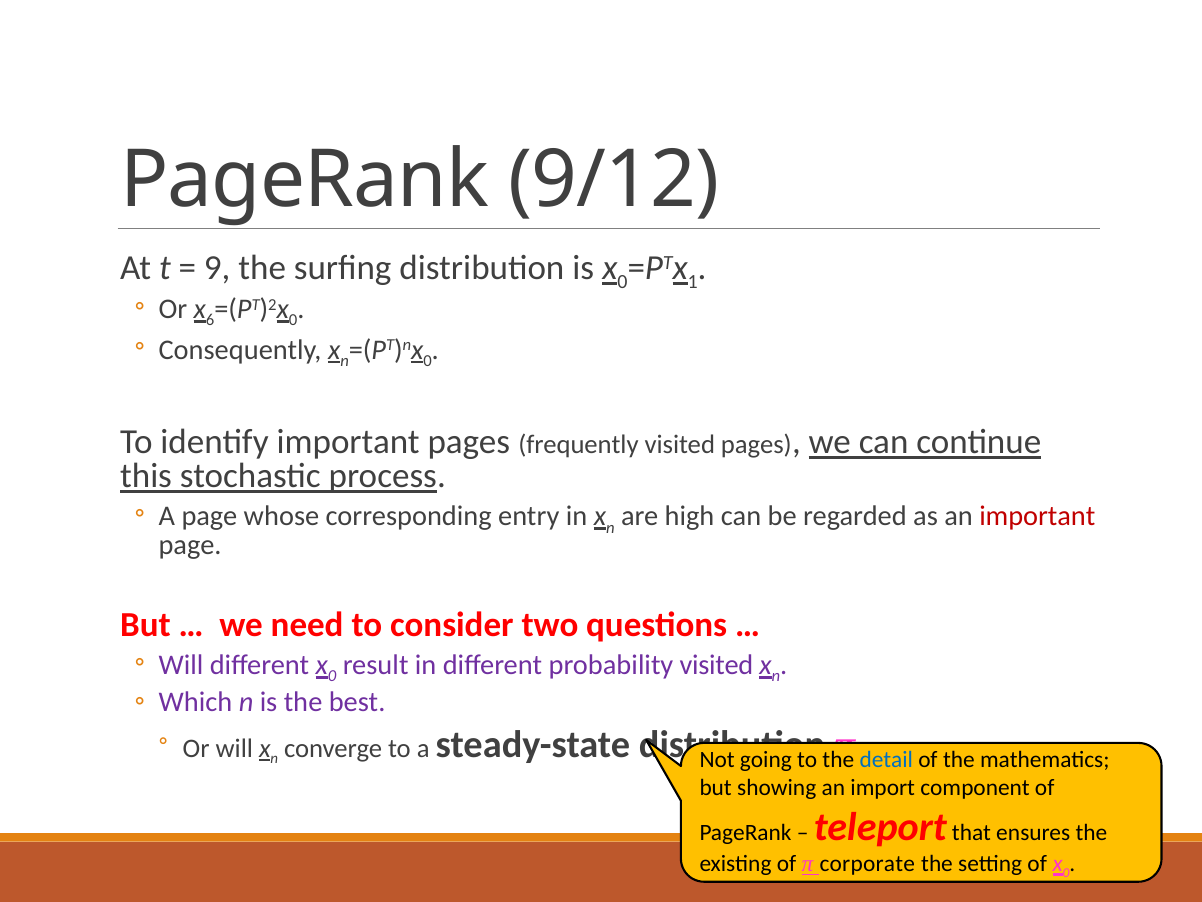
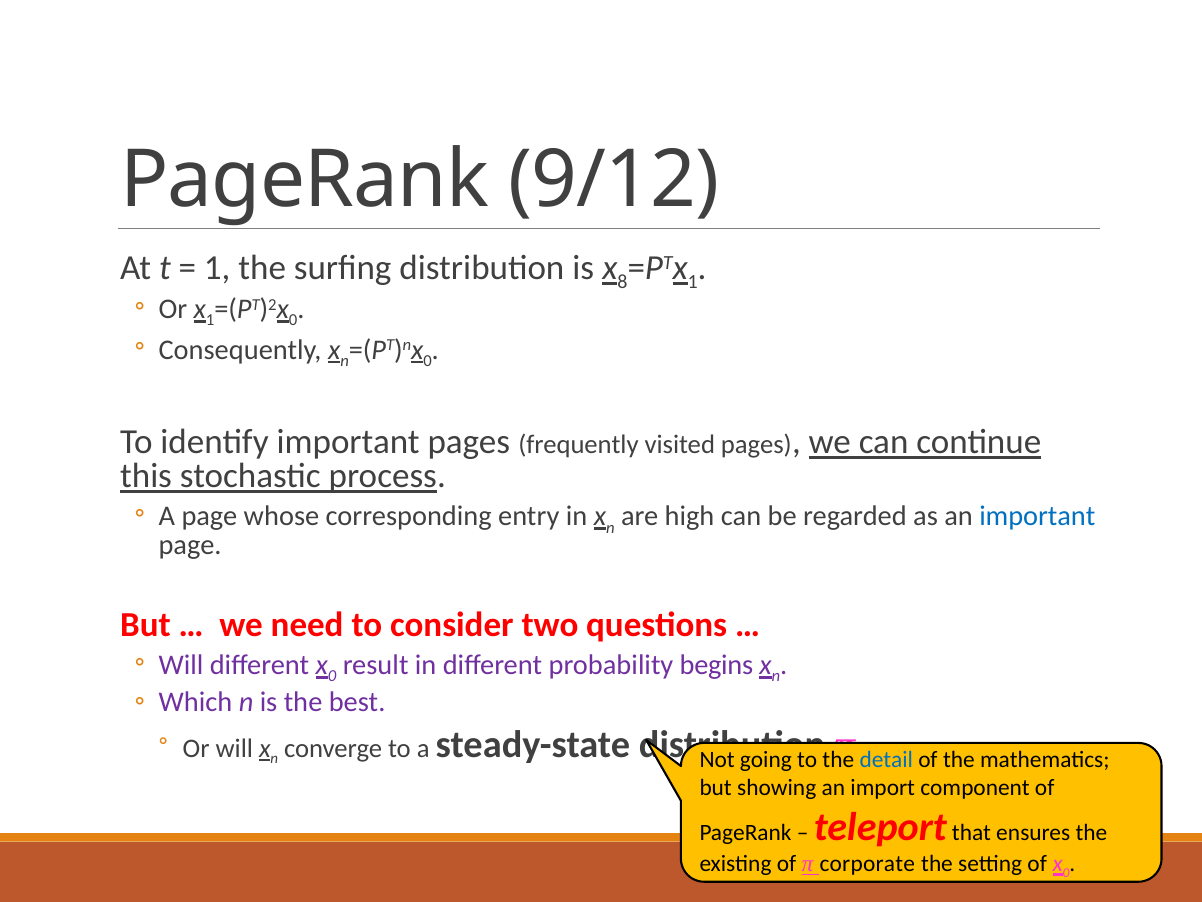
9: 9 -> 1 (217, 268)
0: 0 -> 8 (623, 281)
6: 6 -> 1 (210, 320)
important colour: red -> blue (1037, 516)
probability visited: visited -> begins (716, 665)
